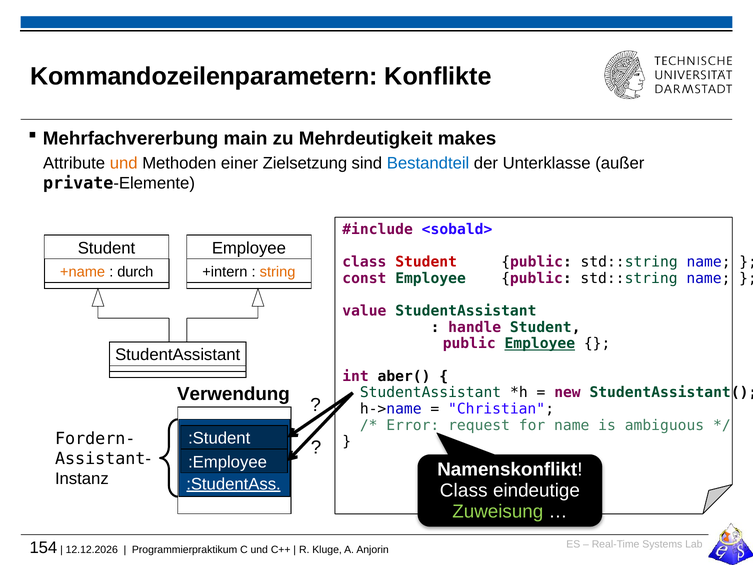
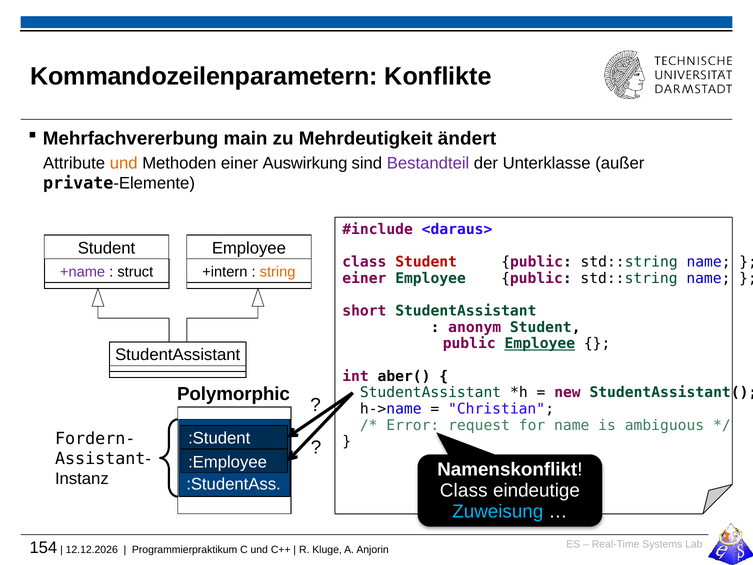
makes: makes -> ändert (467, 139)
Zielsetzung: Zielsetzung -> Auswirkung (305, 163)
Bestandteil colour: blue -> purple (428, 163)
<sobald>: <sobald> -> <daraus> (457, 229)
+name colour: orange -> purple (83, 272)
durch: durch -> struct (135, 272)
const: const -> einer (364, 278)
value: value -> short (364, 311)
handle: handle -> anonym (475, 327)
Verwendung: Verwendung -> Polymorphic (233, 394)
:StudentAss underline: present -> none (234, 484)
Zuweisung colour: light green -> light blue (498, 511)
